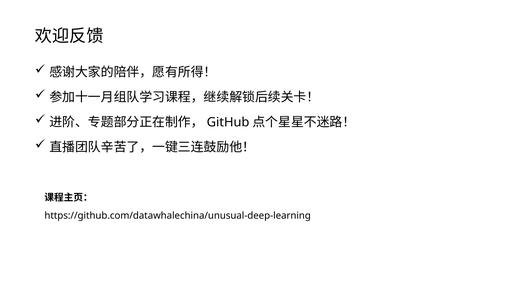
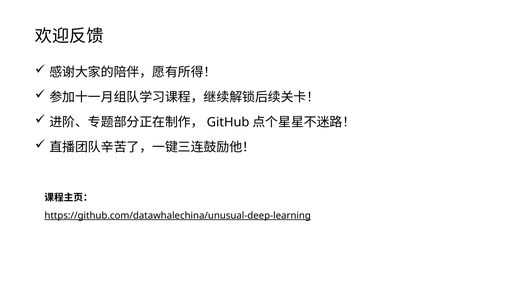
https://github.com/datawhalechina/unusual-deep-learning underline: none -> present (178, 216)
